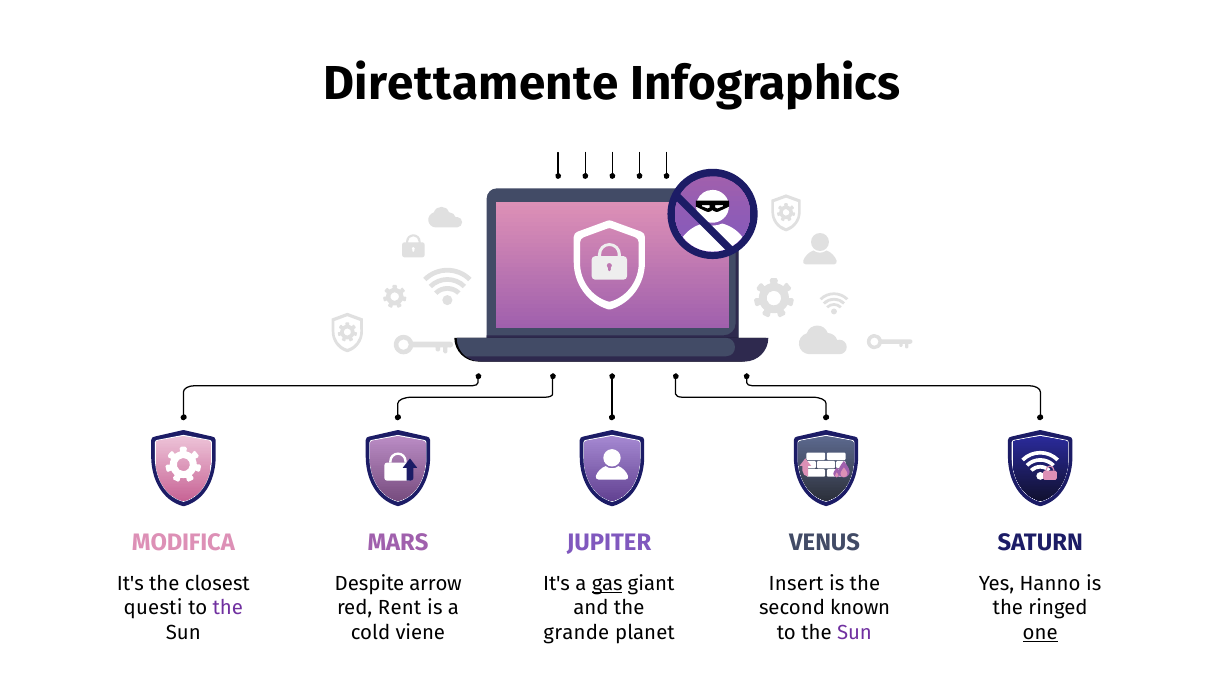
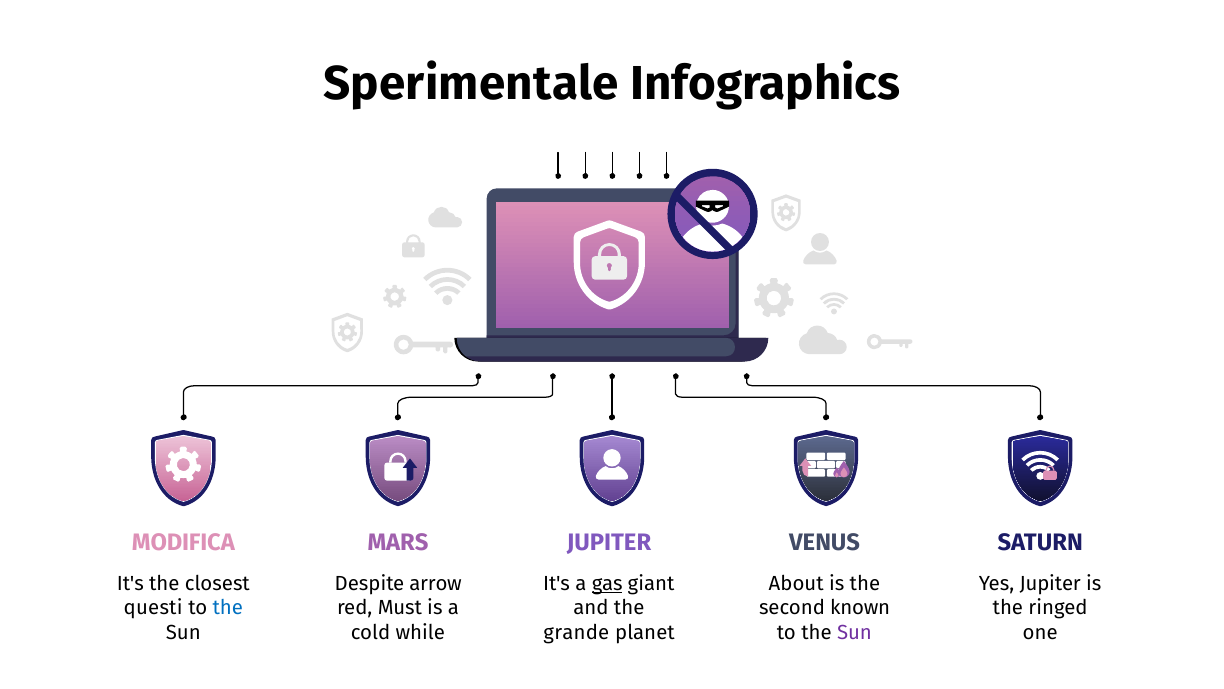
Direttamente: Direttamente -> Sperimentale (471, 83)
Insert: Insert -> About (796, 583)
Yes Hanno: Hanno -> Jupiter (1050, 583)
the colour: purple -> blue (228, 608)
Rent: Rent -> Must (400, 608)
viene: viene -> while (420, 632)
one underline: present -> none (1040, 632)
